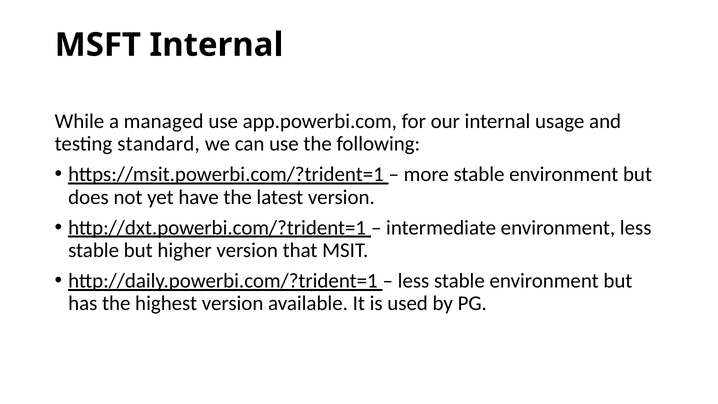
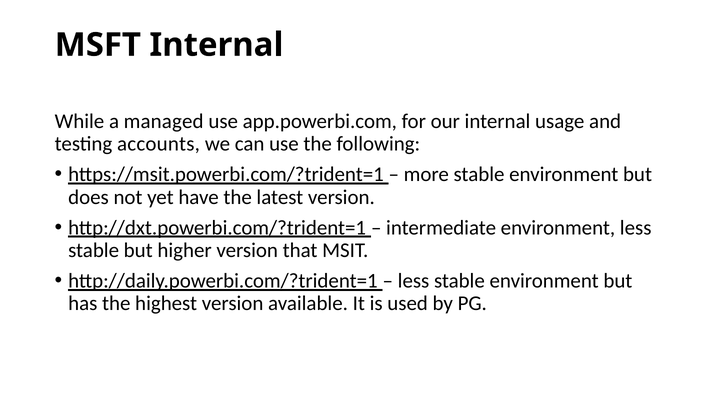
standard: standard -> accounts (159, 144)
